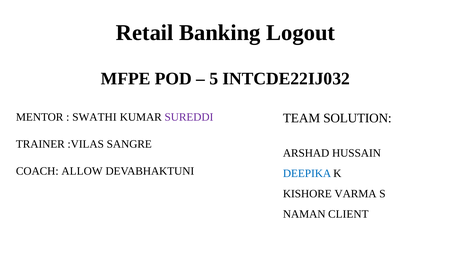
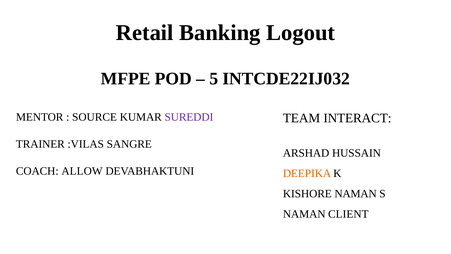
SWATHI: SWATHI -> SOURCE (94, 117)
SOLUTION: SOLUTION -> INTERACT (357, 118)
DEEPIKA colour: blue -> orange (307, 173)
KISHORE VARMA: VARMA -> NAMAN (356, 194)
